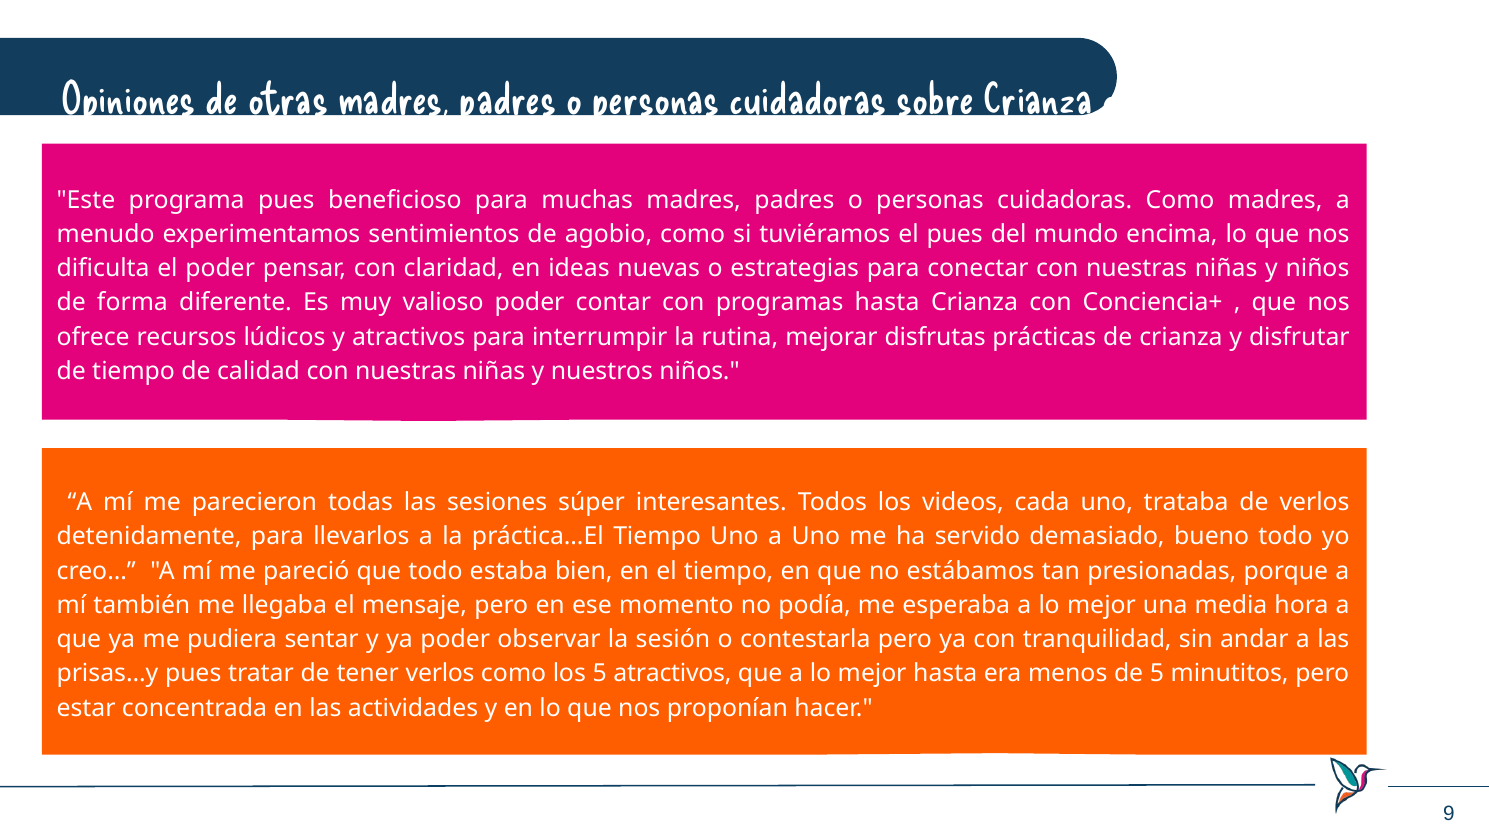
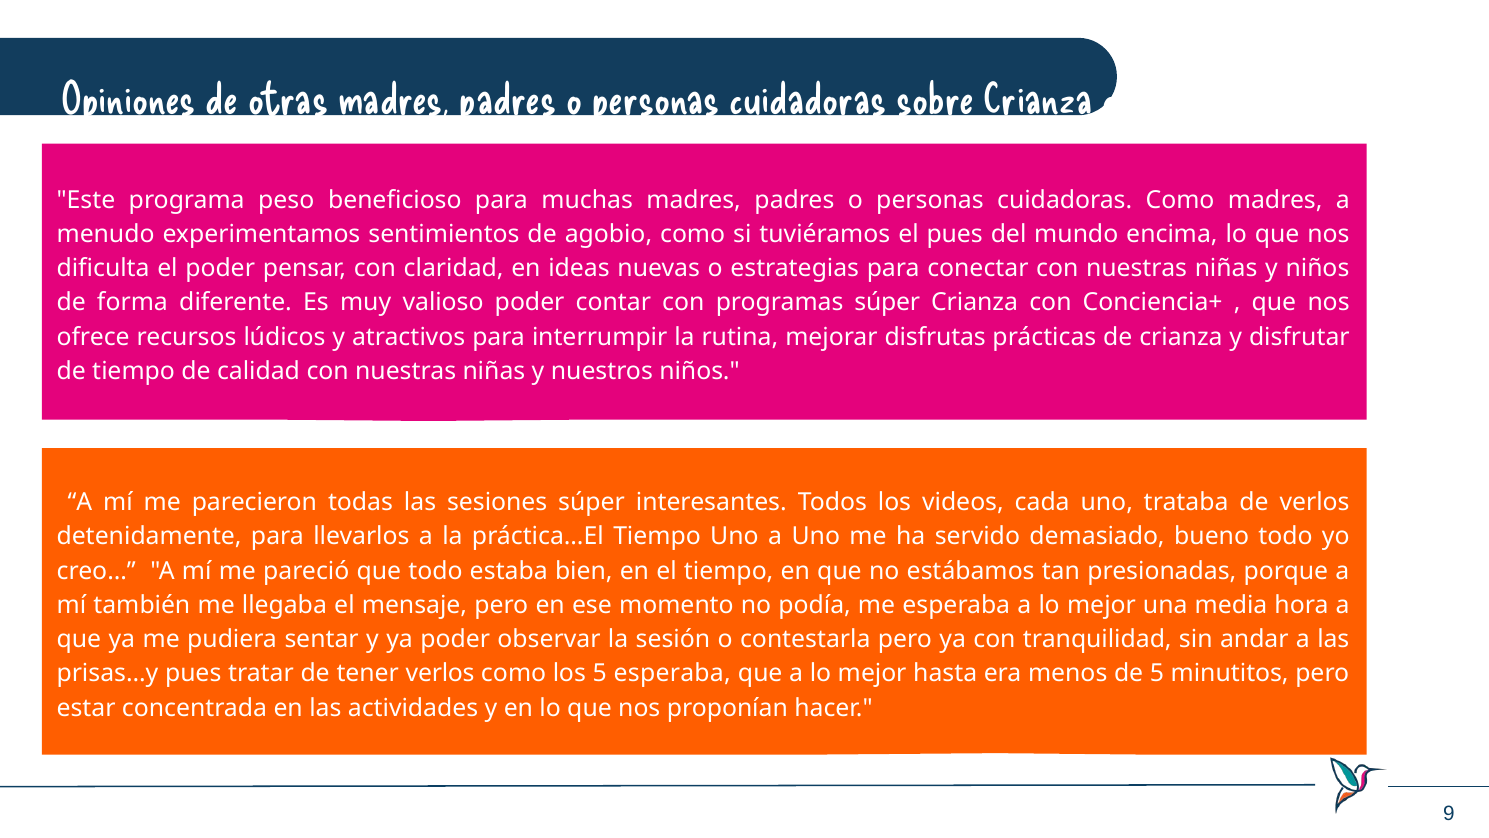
programa pues: pues -> peso (286, 200)
programas hasta: hasta -> súper (887, 303)
5 atractivos: atractivos -> esperaba (672, 673)
